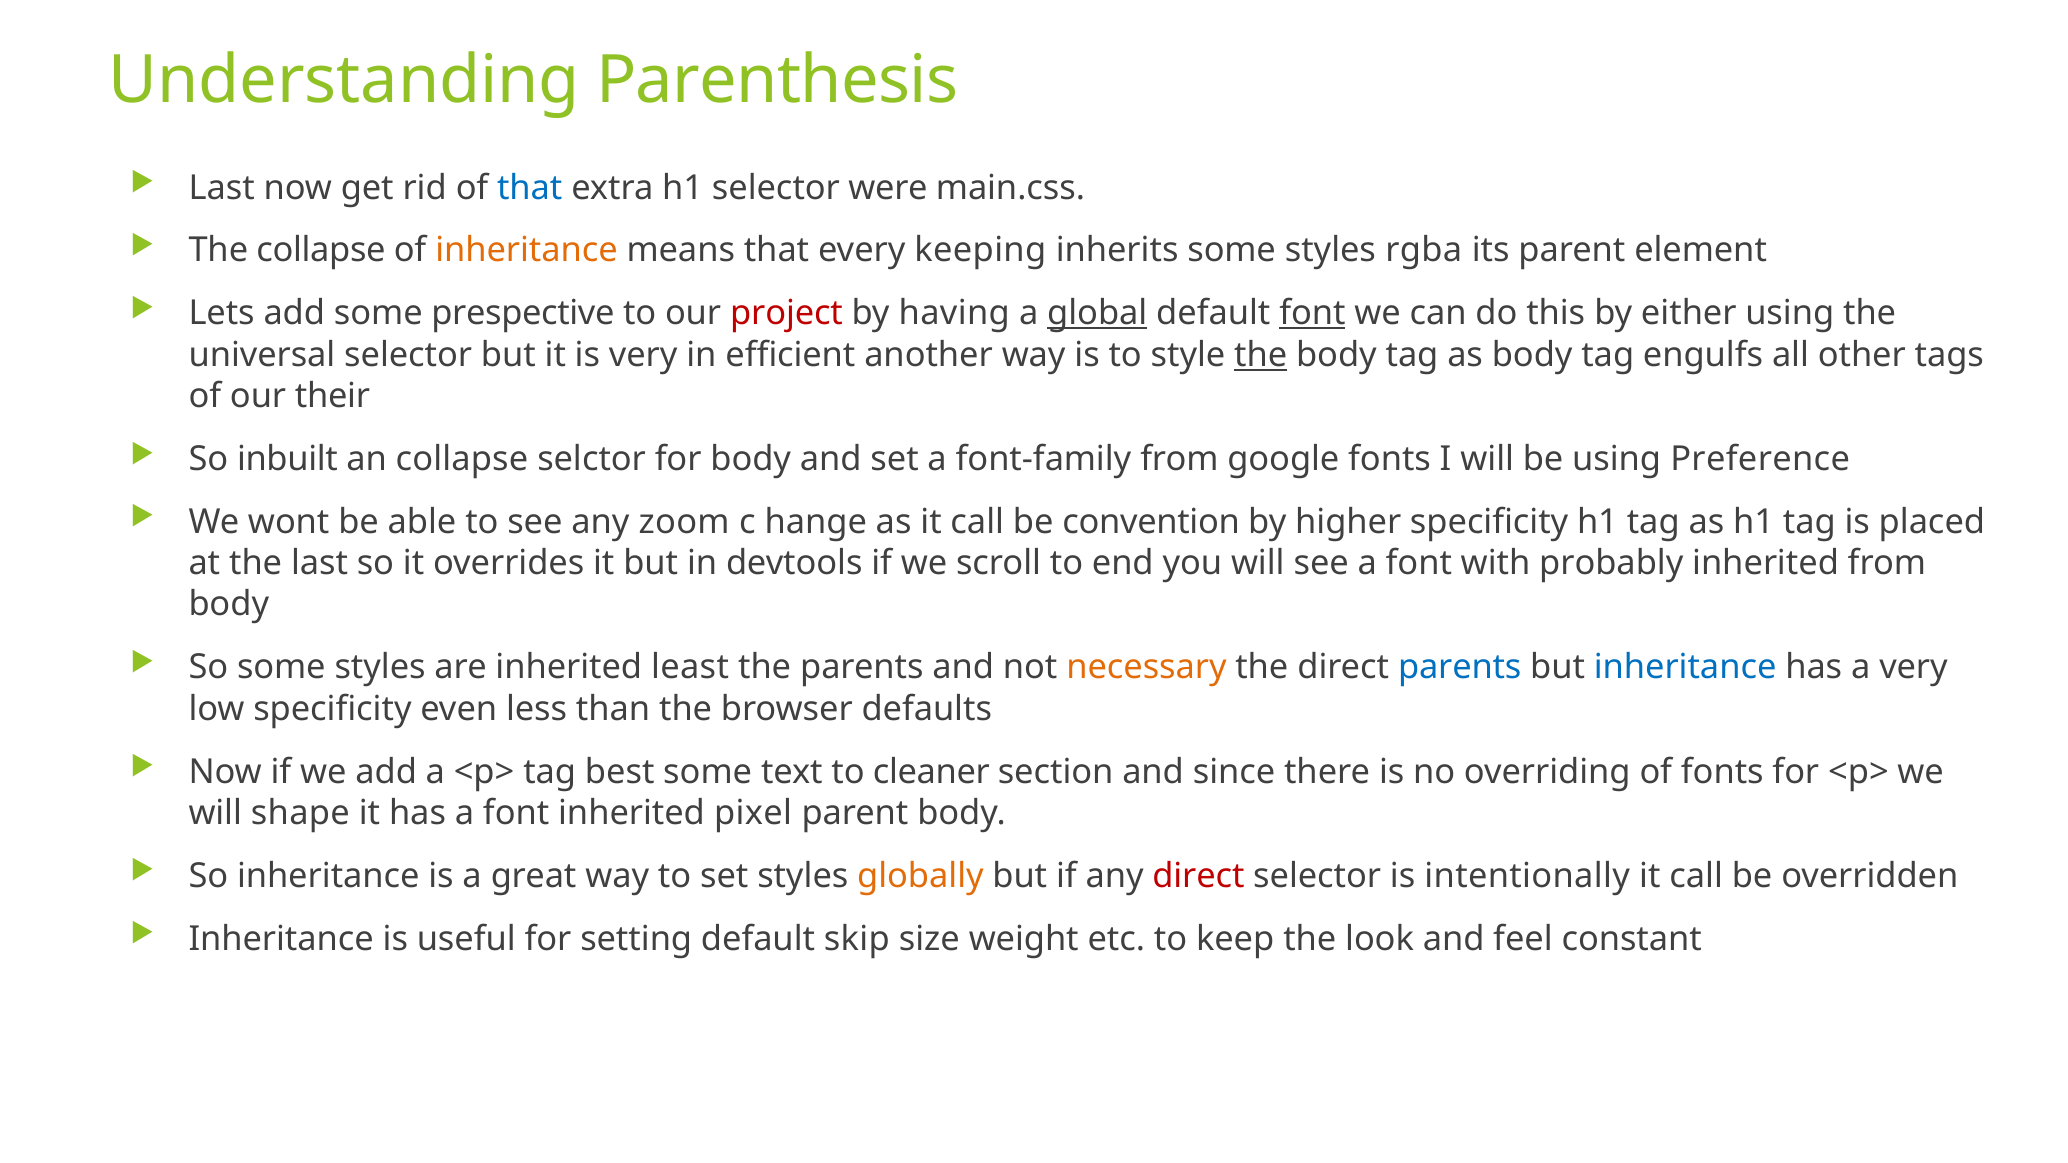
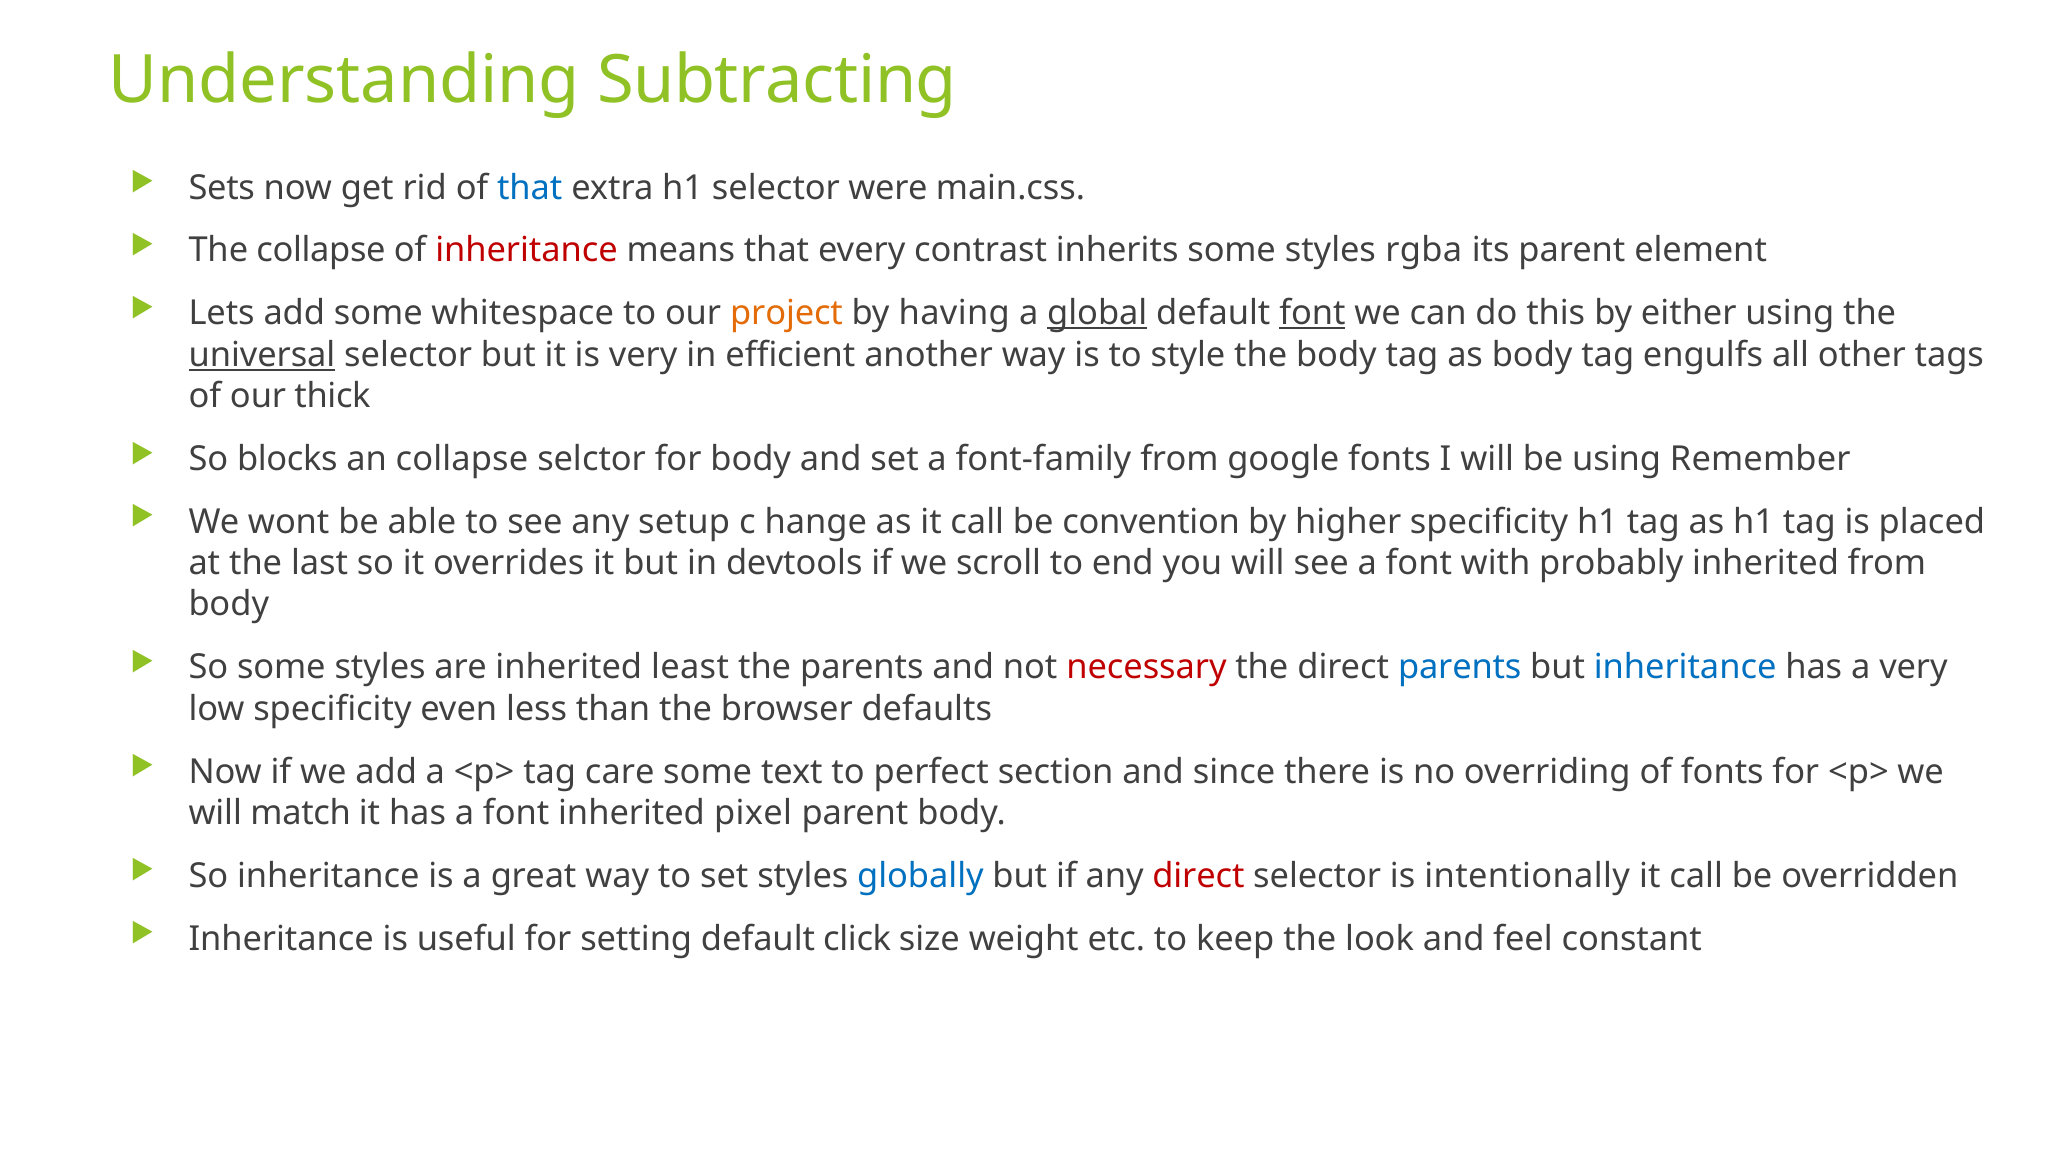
Parenthesis: Parenthesis -> Subtracting (777, 80)
Last: Last -> Sets (222, 188)
inheritance colour: orange -> red (527, 251)
keeping: keeping -> contrast (981, 251)
prespective: prespective -> whitespace (523, 314)
project colour: red -> orange (787, 314)
universal underline: none -> present (262, 355)
the underline: present -> none (1261, 355)
their: their -> thick (333, 396)
inbuilt: inbuilt -> blocks (287, 459)
Preference: Preference -> Remember (1760, 459)
zoom: zoom -> setup (684, 522)
necessary colour: orange -> red (1146, 668)
best: best -> care (620, 772)
cleaner: cleaner -> perfect (931, 772)
shape: shape -> match (301, 813)
globally colour: orange -> blue (920, 876)
skip: skip -> click (857, 939)
